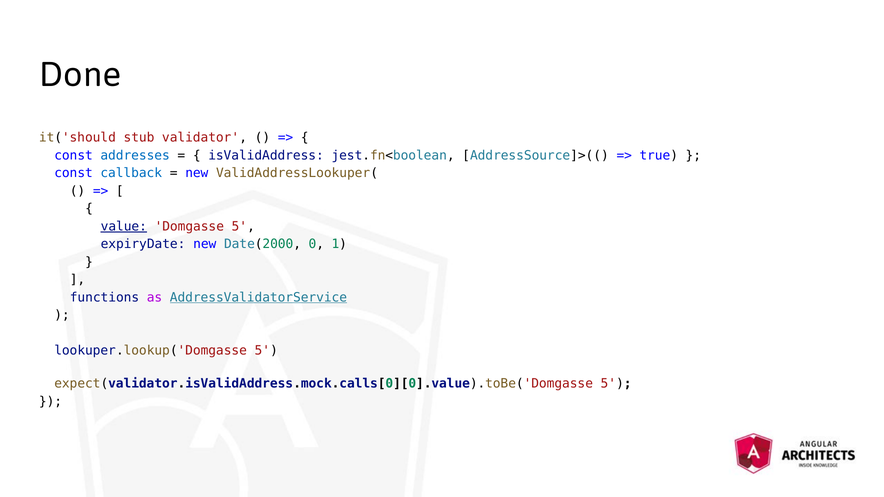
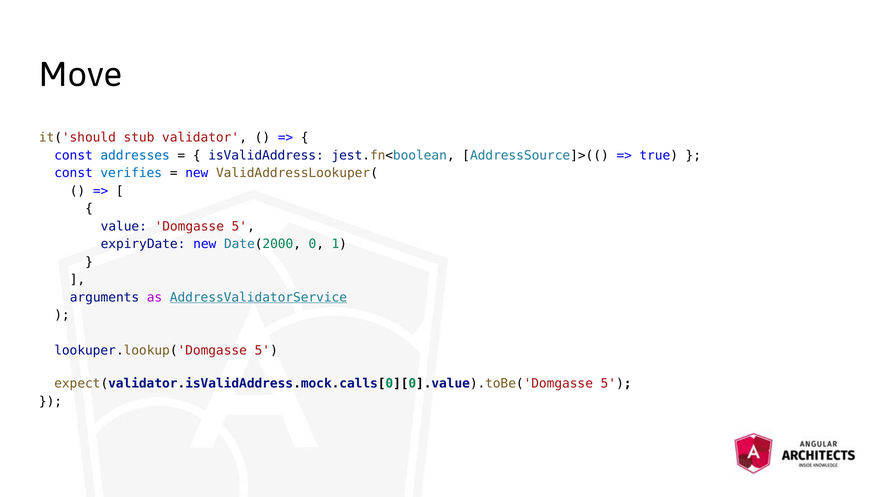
Done: Done -> Move (81, 75)
callback: callback -> verifies (131, 173)
value underline: present -> none (124, 226)
functions: functions -> arguments (104, 297)
